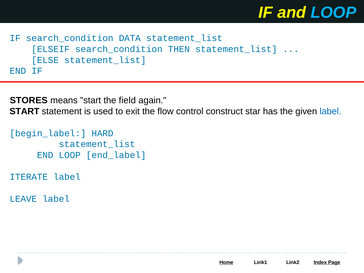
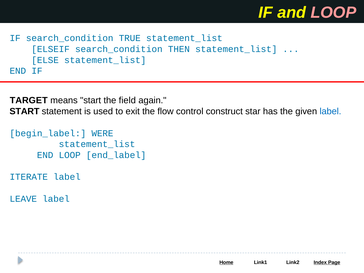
LOOP colour: light blue -> pink (333, 13)
DATA: DATA -> TRUE (130, 38)
STORES: STORES -> TARGET (29, 100)
HARD: HARD -> WERE (102, 133)
